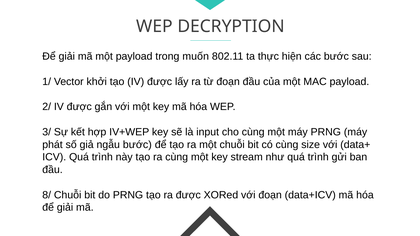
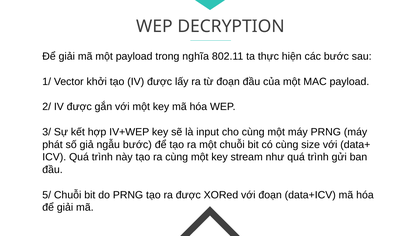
muốn: muốn -> nghĩa (196, 56)
8/: 8/ -> 5/ (47, 195)
